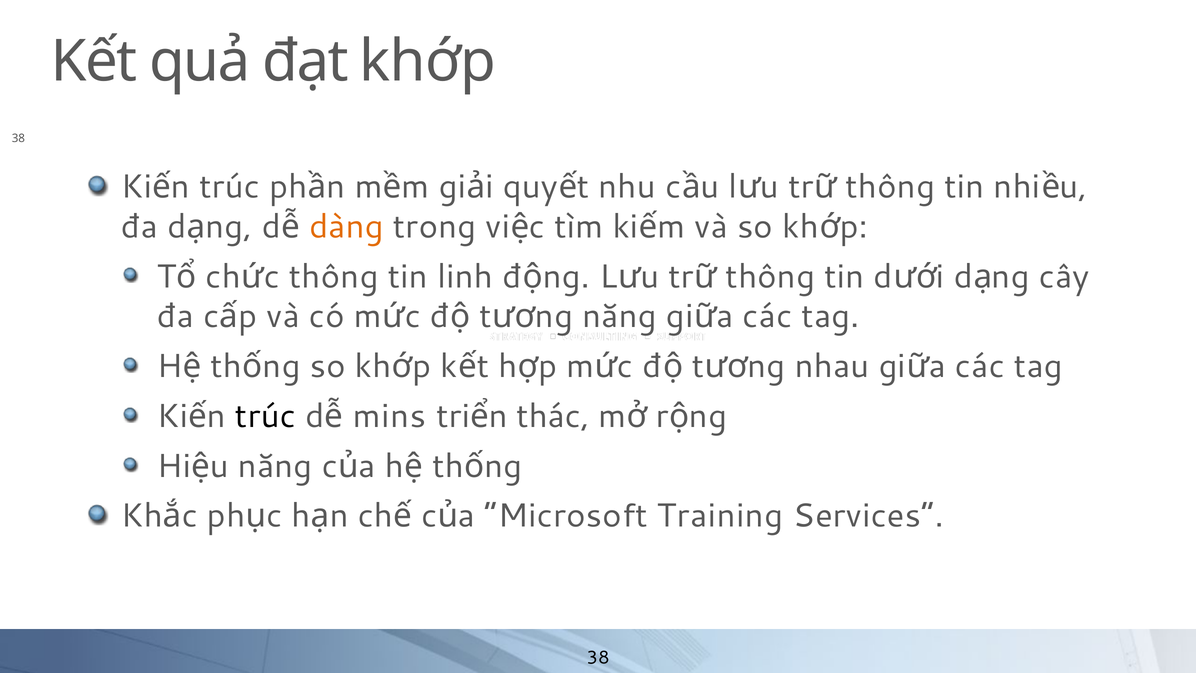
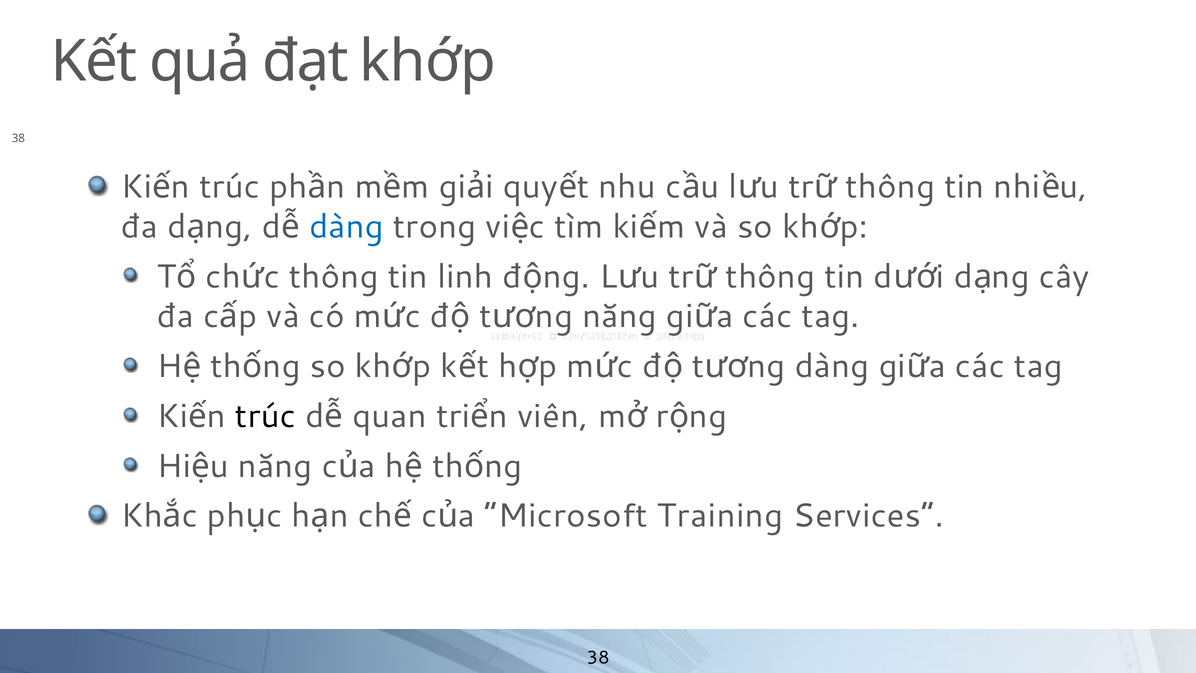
dàng colour: orange -> blue (346, 227)
nhau: nhau -> dàng (832, 366)
mins: mins -> quan (390, 416)
thác: thác -> viên (553, 416)
